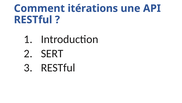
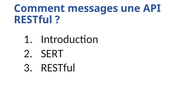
itérations: itérations -> messages (93, 8)
